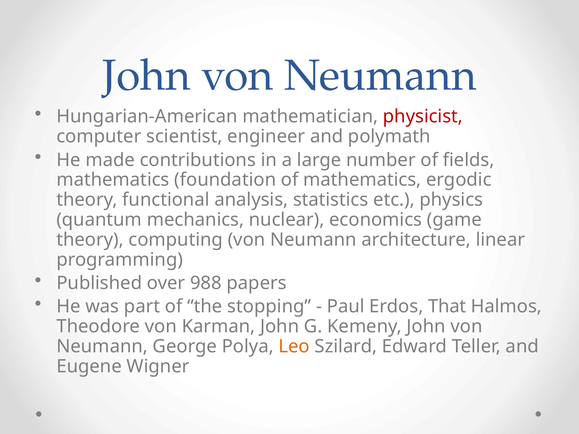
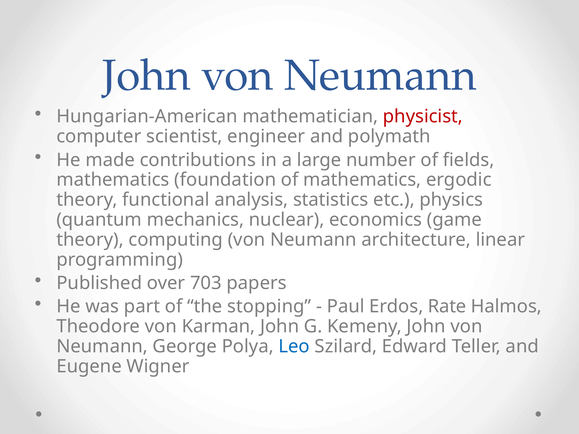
988: 988 -> 703 (206, 283)
That: That -> Rate (447, 307)
Leo colour: orange -> blue (294, 347)
